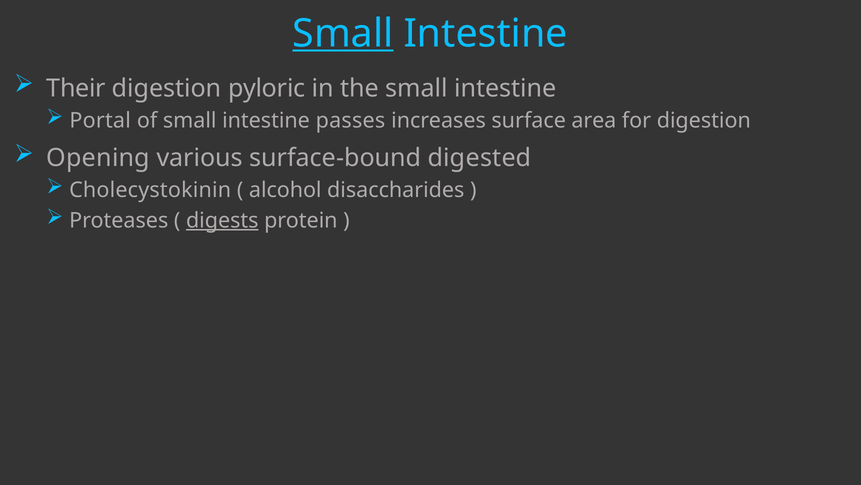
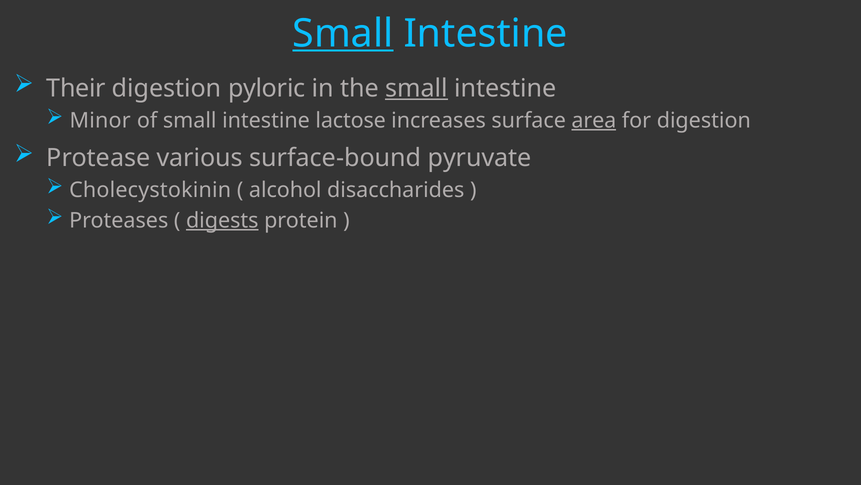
small underline: none -> present (416, 88)
Portal: Portal -> Minor (100, 120)
passes: passes -> lactose (351, 120)
area underline: none -> present (594, 120)
Opening: Opening -> Protease (98, 158)
digested: digested -> pyruvate (480, 158)
